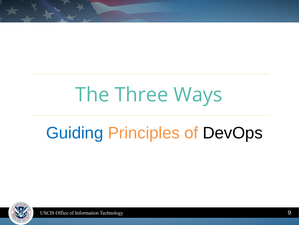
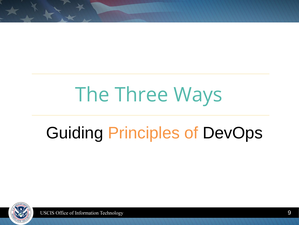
Guiding colour: blue -> black (75, 133)
